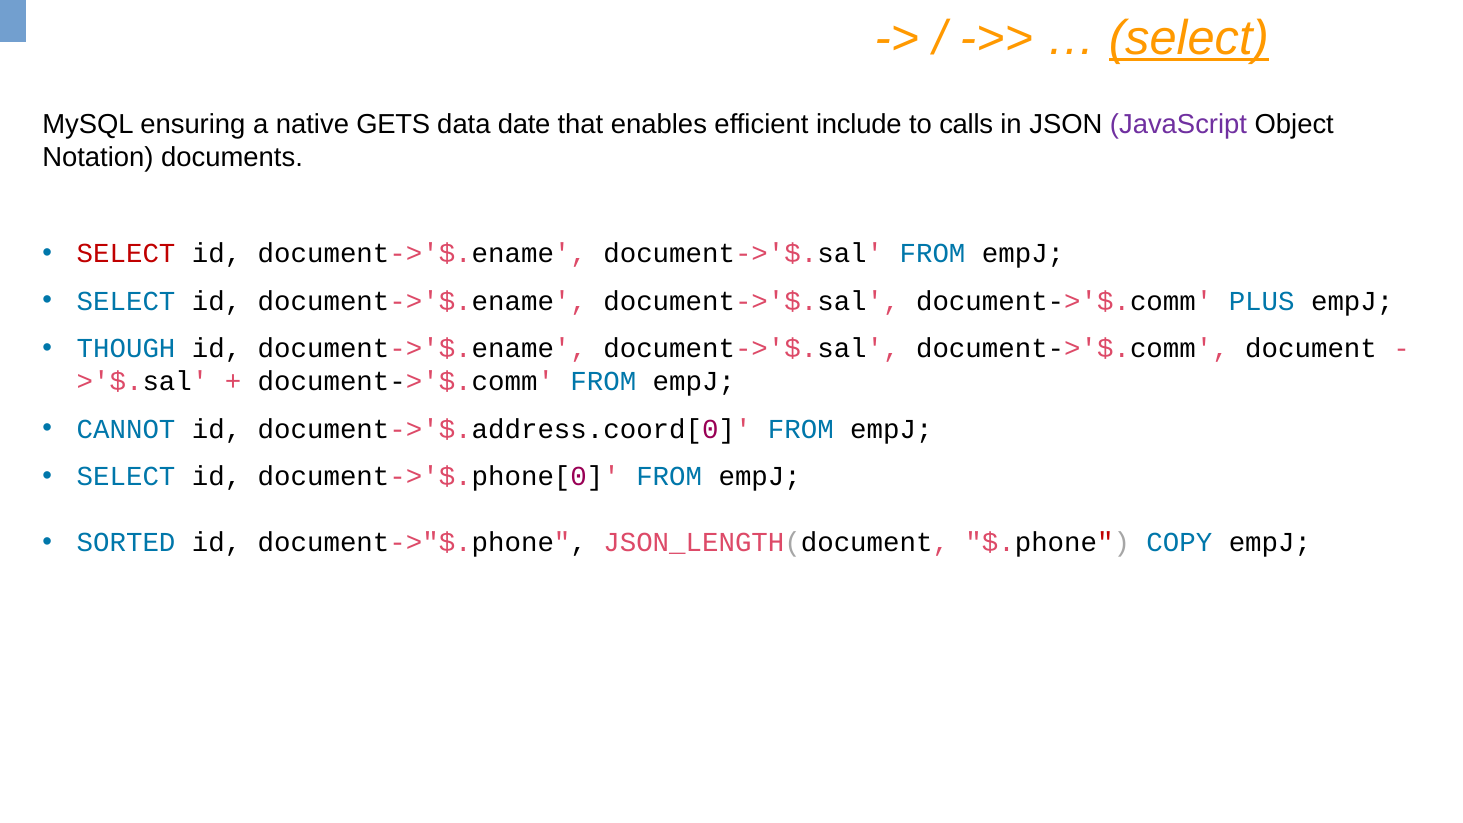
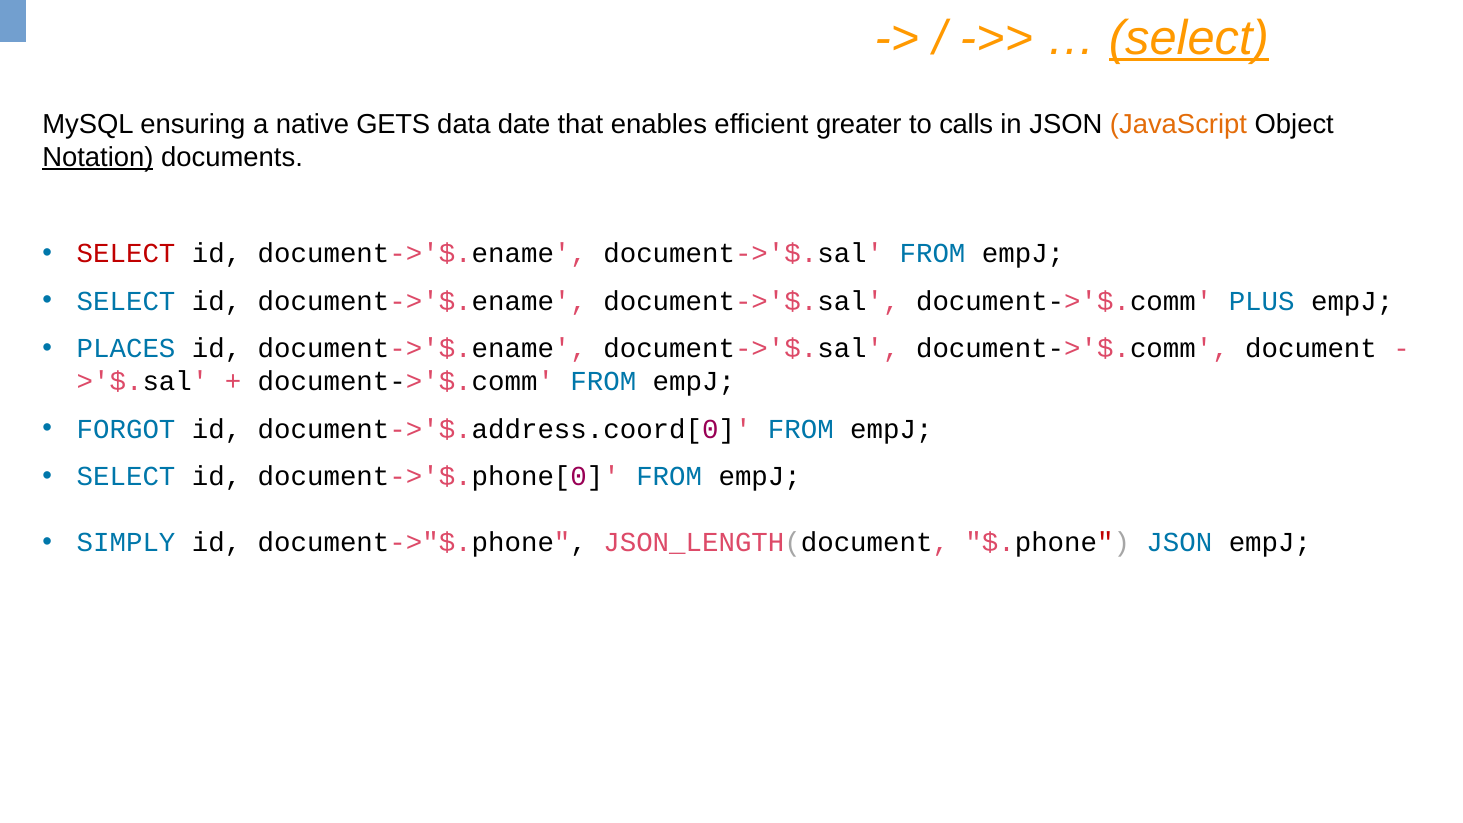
include: include -> greater (859, 124)
JavaScript colour: purple -> orange (1178, 124)
Notation underline: none -> present (98, 157)
THOUGH: THOUGH -> PLACES (126, 349)
CANNOT: CANNOT -> FORGOT (126, 429)
SORTED: SORTED -> SIMPLY (126, 543)
$.phone COPY: COPY -> JSON (1179, 543)
